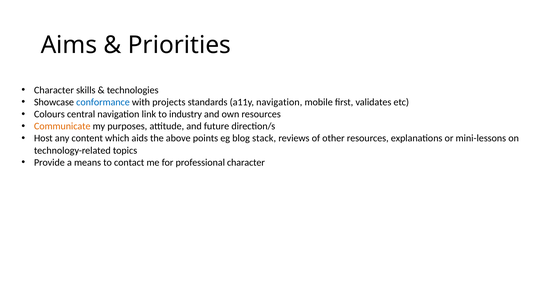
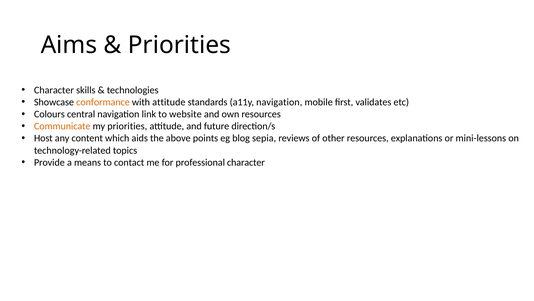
conformance colour: blue -> orange (103, 102)
with projects: projects -> attitude (169, 102)
industry: industry -> website (185, 114)
my purposes: purposes -> priorities (127, 126)
stack: stack -> sepia (264, 138)
